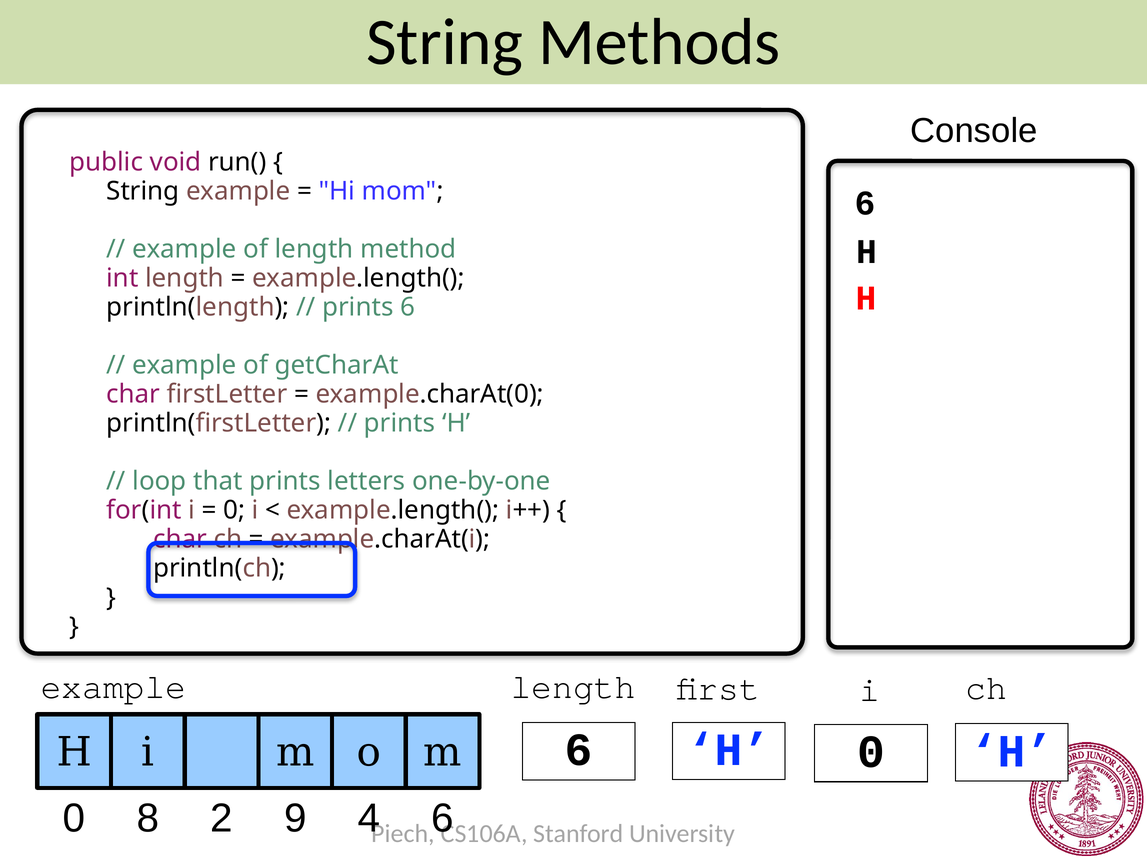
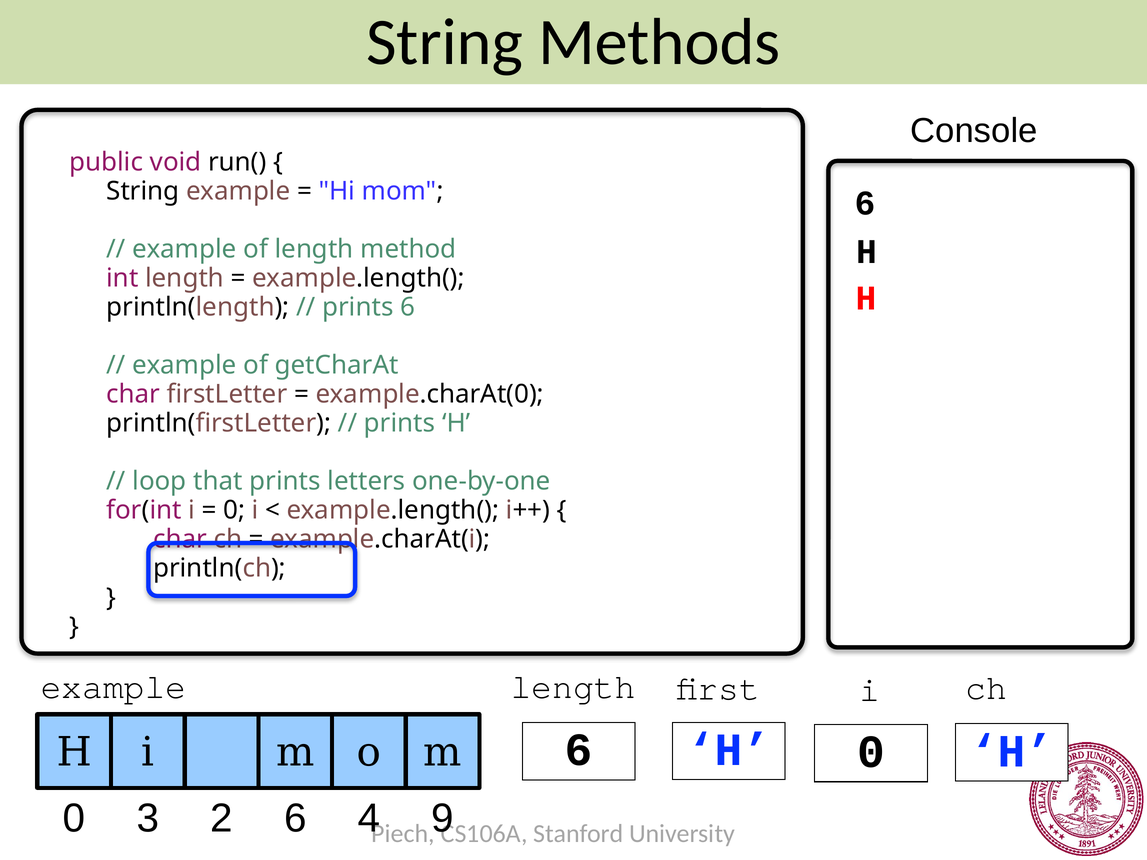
8: 8 -> 3 (148, 819)
2 9: 9 -> 6 (295, 819)
4 6: 6 -> 9 (443, 819)
